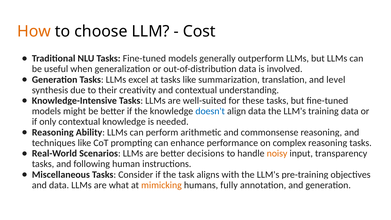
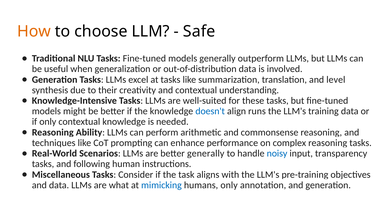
Cost: Cost -> Safe (199, 31)
align data: data -> runs (257, 111)
decisions: decisions -> generally (206, 153)
noisy colour: orange -> blue (277, 153)
mimicking colour: orange -> blue (161, 185)
humans fully: fully -> only (229, 185)
